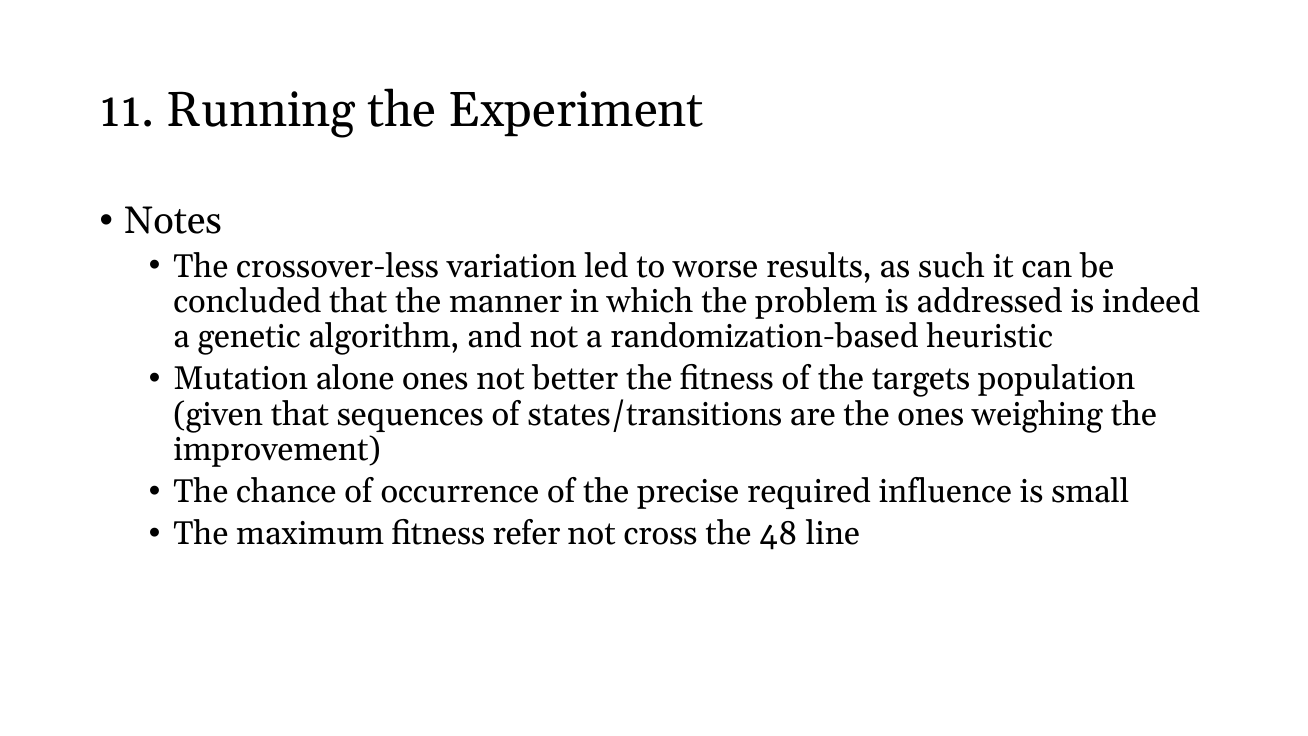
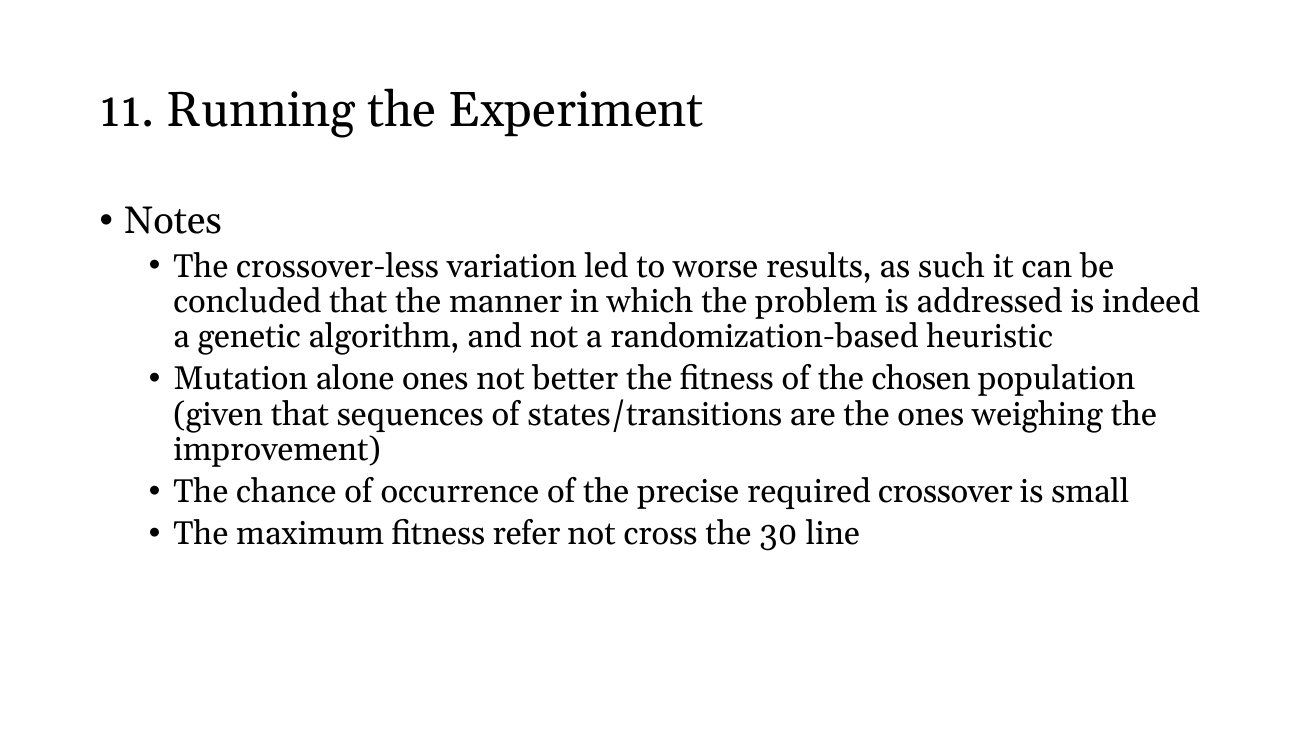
targets: targets -> chosen (921, 379)
influence: influence -> crossover (945, 492)
48: 48 -> 30 (779, 534)
